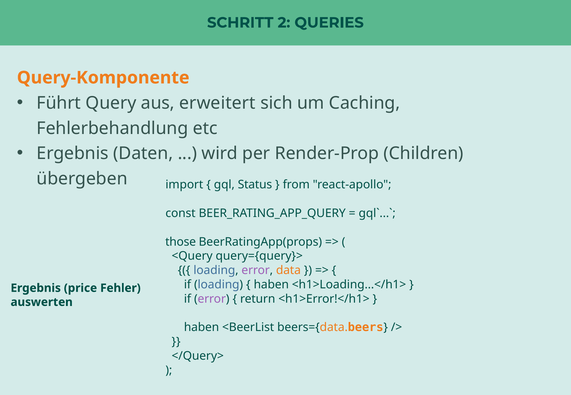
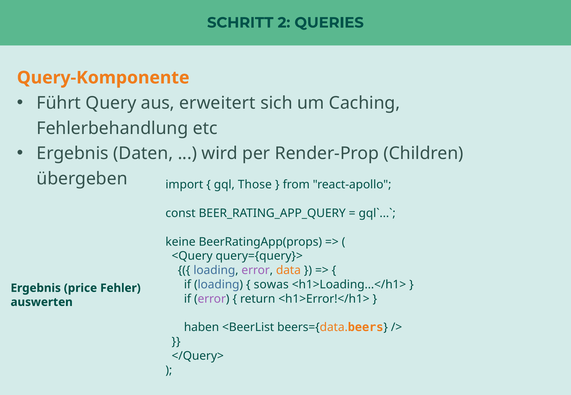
Status: Status -> Those (255, 185)
those: those -> keine (181, 242)
haben: haben -> sowas (271, 285)
